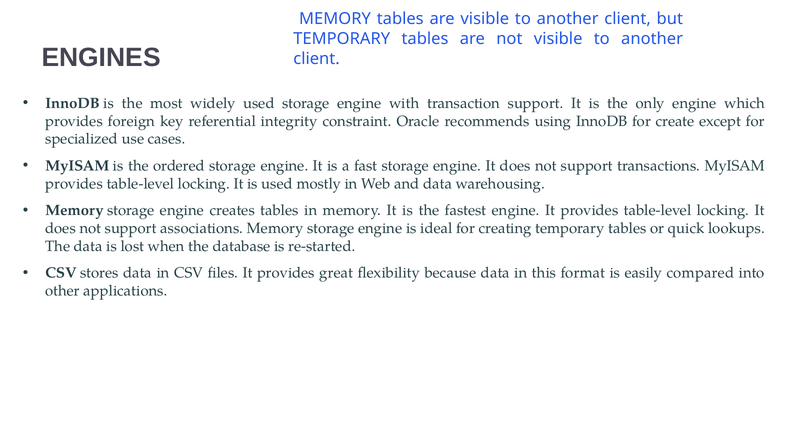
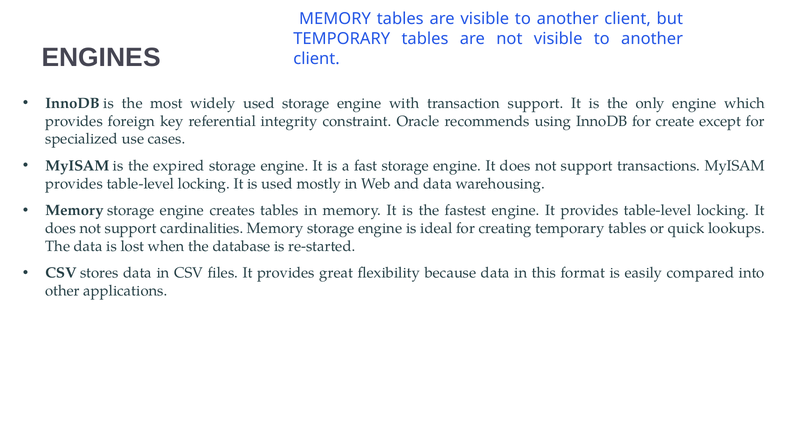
ordered: ordered -> expired (179, 166)
associations: associations -> cardinalities (202, 228)
